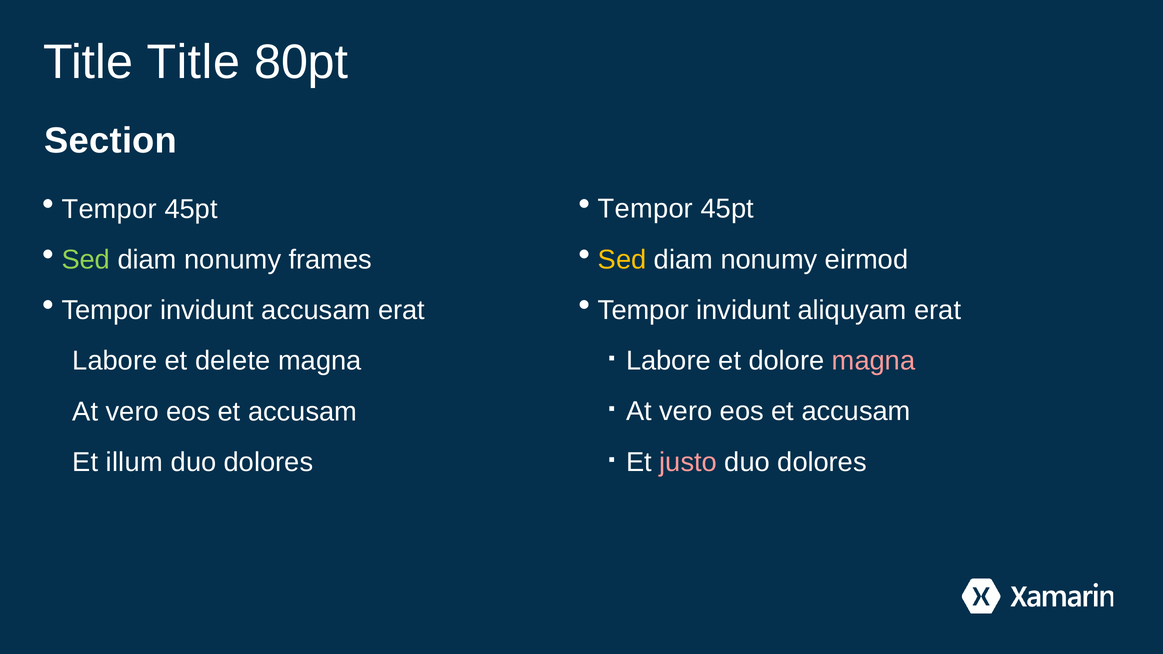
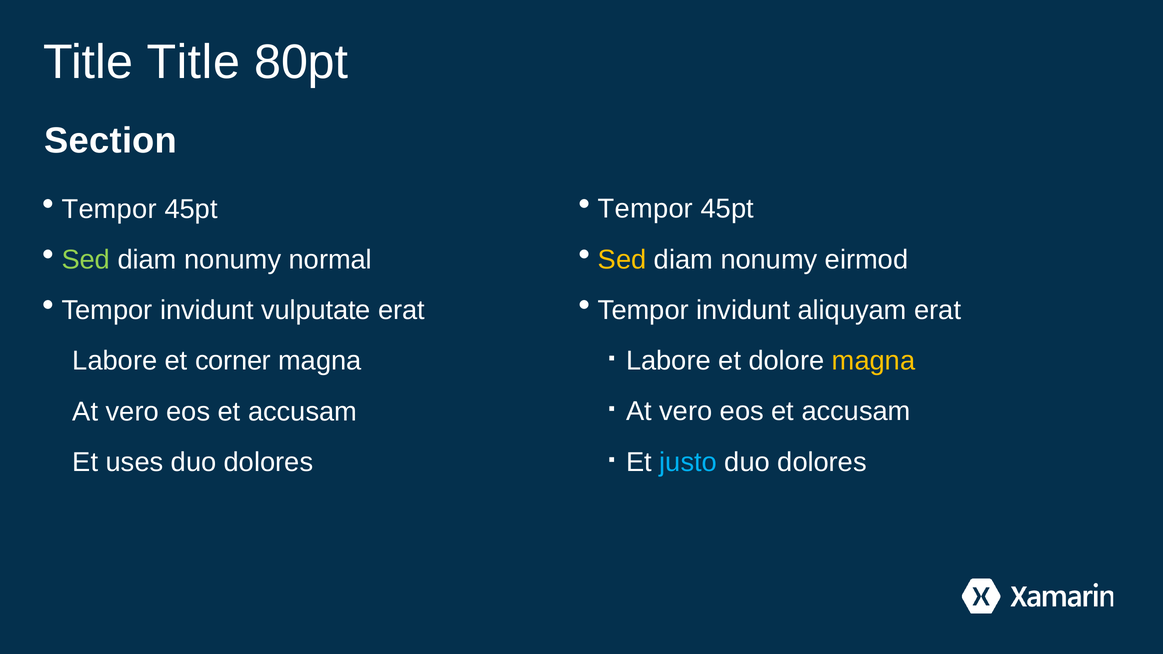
frames: frames -> normal (330, 260)
invidunt accusam: accusam -> vulputate (316, 310)
delete: delete -> corner (233, 361)
magna colour: pink -> yellow (874, 361)
illum: illum -> uses (135, 462)
justo colour: pink -> light blue (688, 462)
